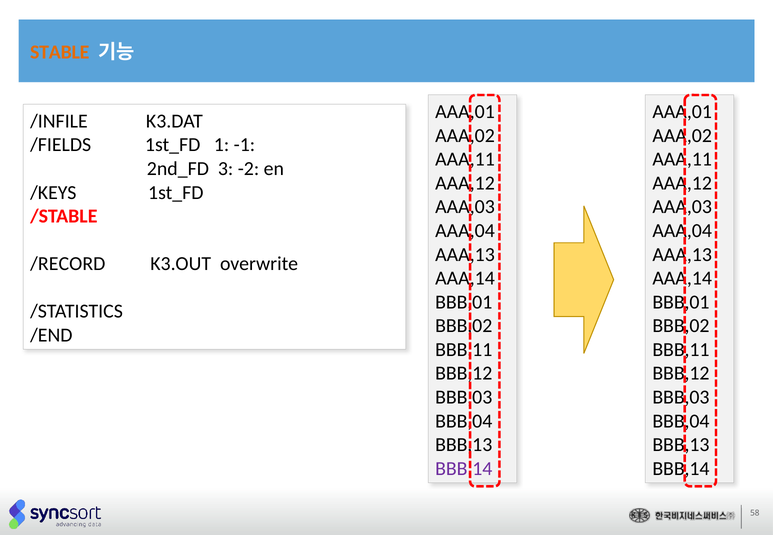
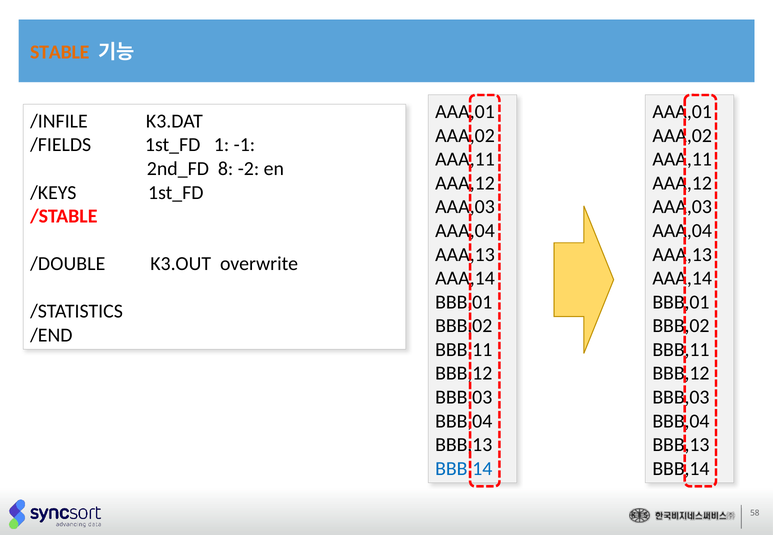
3: 3 -> 8 (226, 169)
/RECORD: /RECORD -> /DOUBLE (68, 264)
BBB,14 colour: purple -> blue (464, 469)
